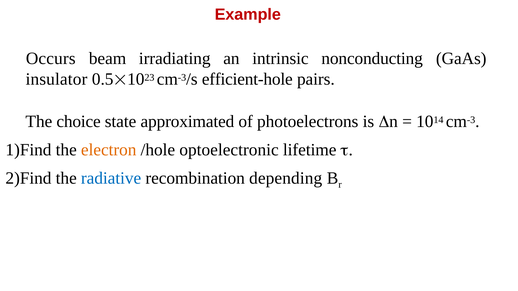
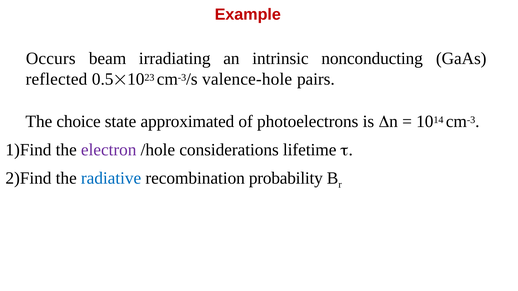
insulator: insulator -> reflected (56, 79)
efficient-hole: efficient-hole -> valence-hole (247, 79)
electron colour: orange -> purple (109, 150)
optoelectronic: optoelectronic -> considerations (229, 150)
depending: depending -> probability (286, 178)
